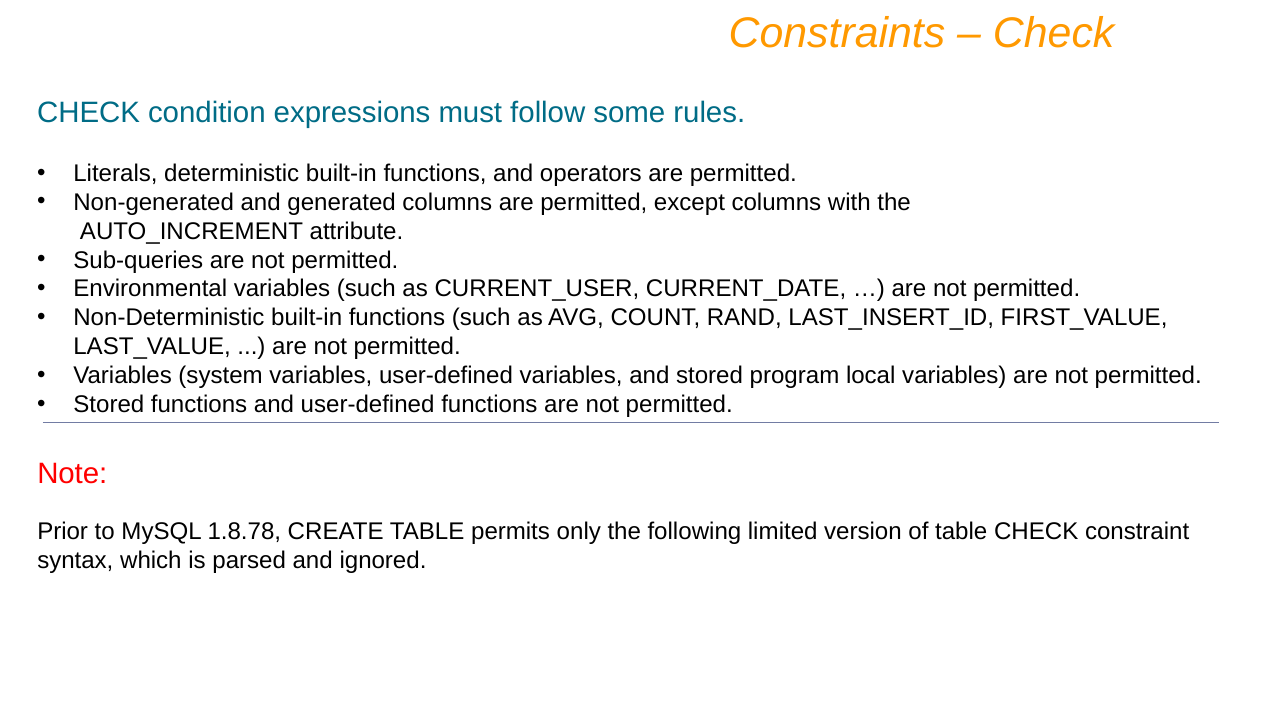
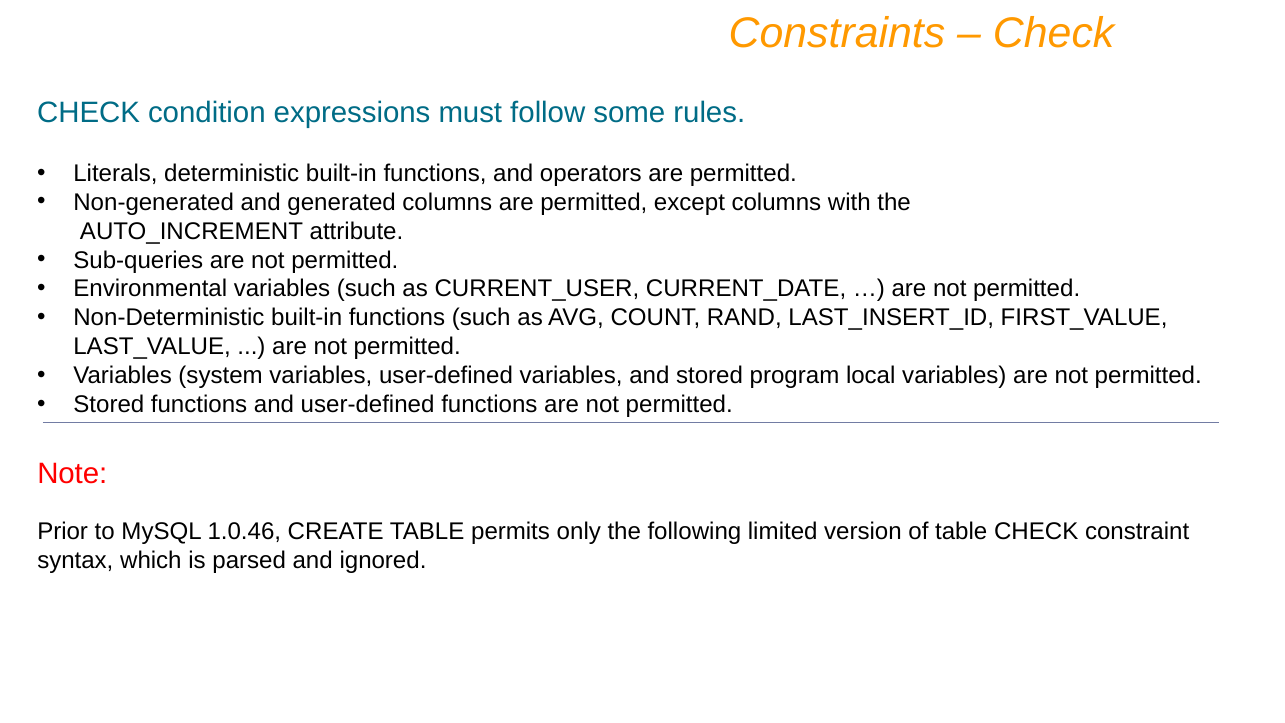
1.8.78: 1.8.78 -> 1.0.46 (244, 531)
